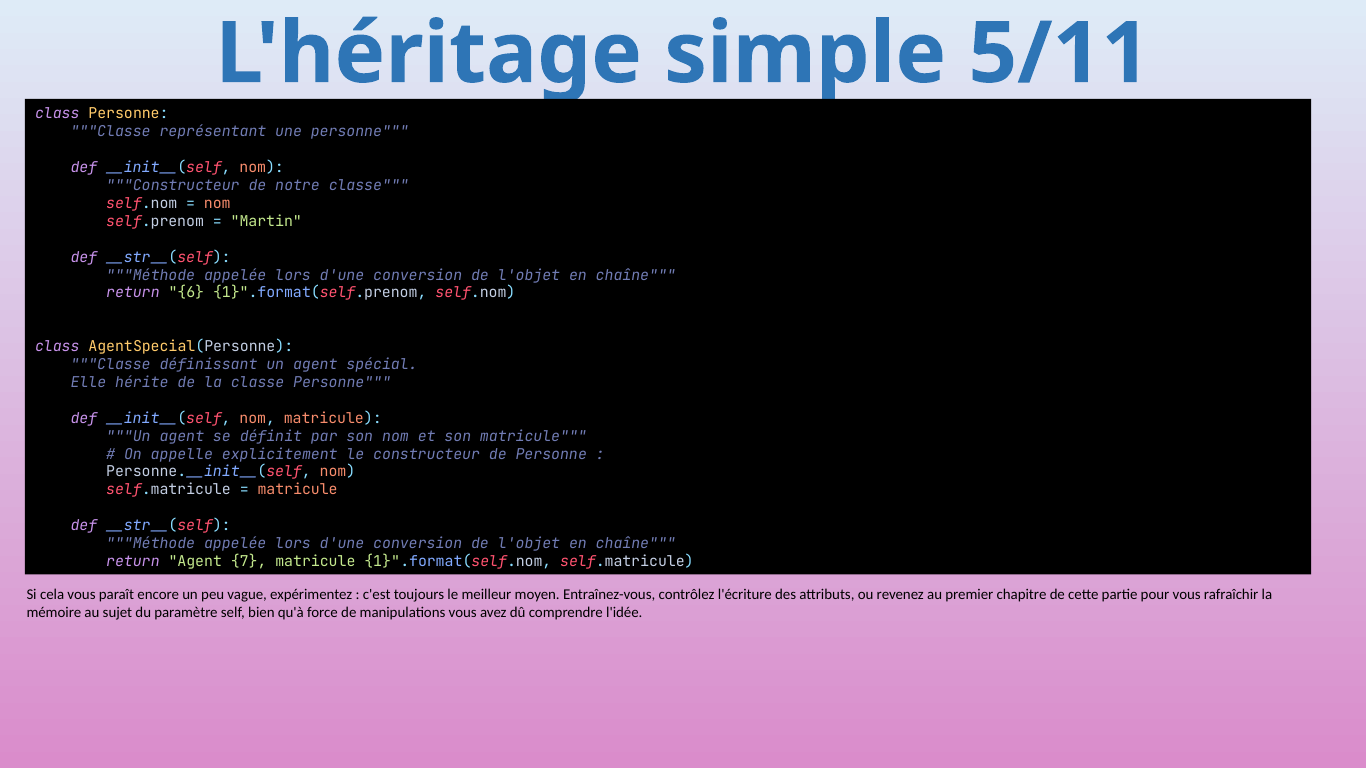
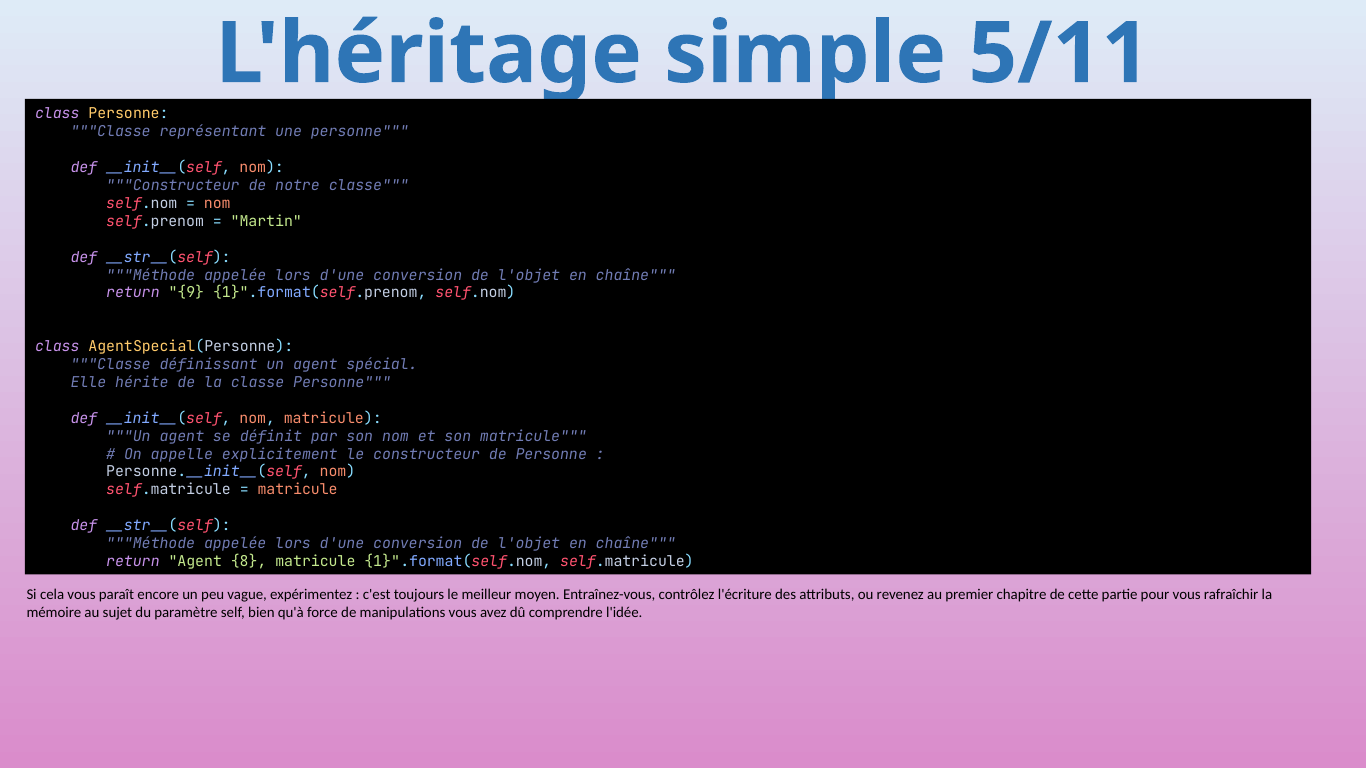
6: 6 -> 9 (186, 293)
7: 7 -> 8 (249, 562)
